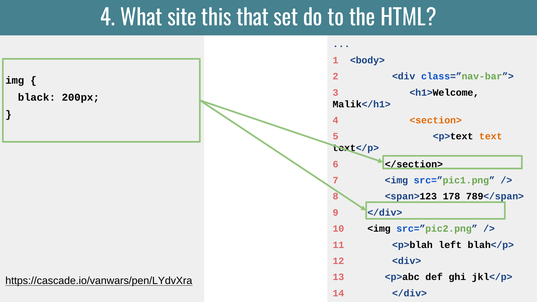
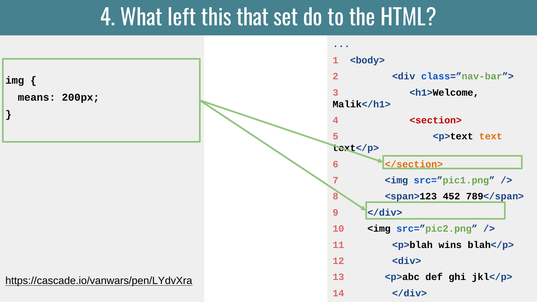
site: site -> left (182, 18)
black: black -> means (37, 97)
<section> colour: orange -> red (436, 120)
</section> colour: black -> orange (414, 164)
178: 178 -> 452 (451, 196)
left: left -> wins (450, 245)
